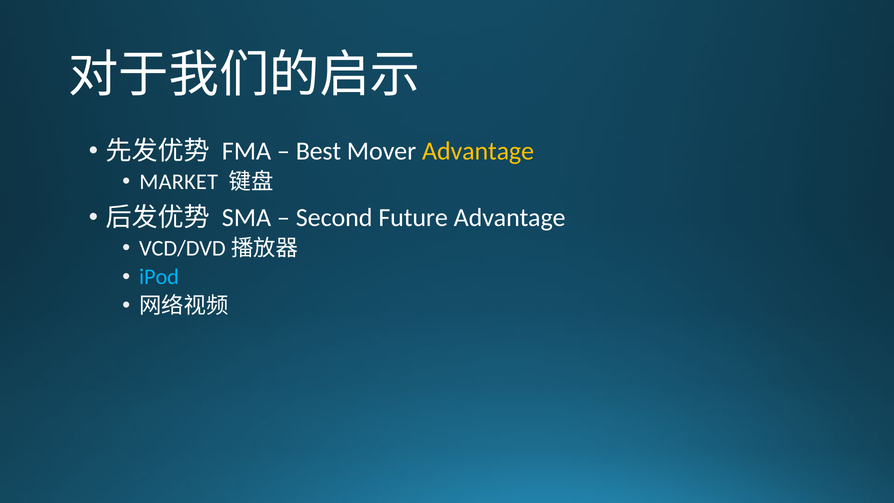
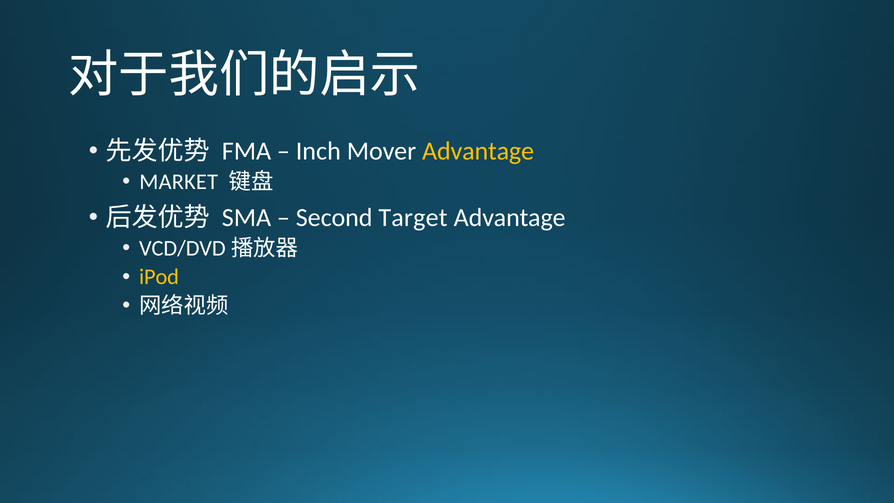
Best: Best -> Inch (318, 151)
Future: Future -> Target (413, 217)
iPod colour: light blue -> yellow (159, 277)
